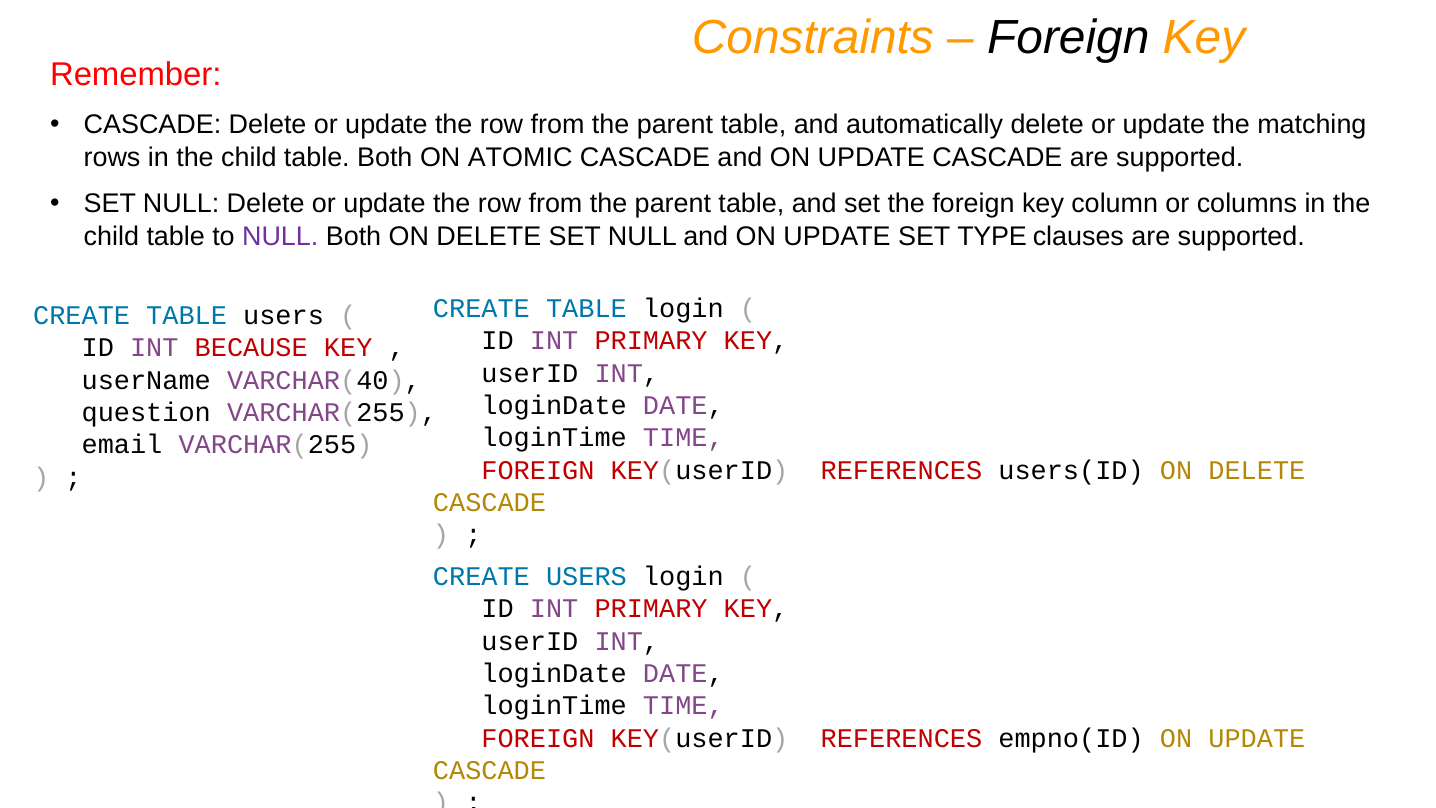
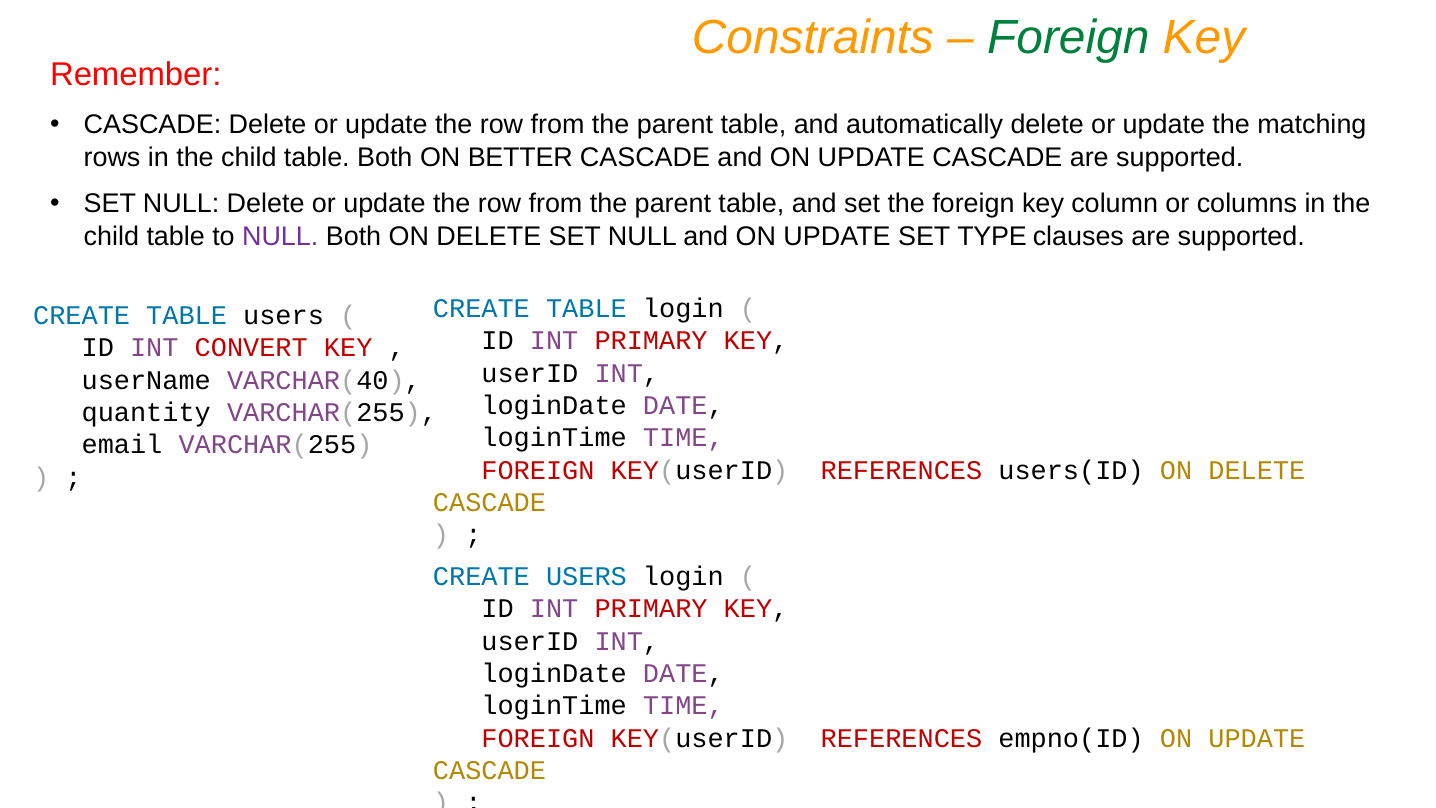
Foreign colour: black -> green (1068, 37)
ATOMIC: ATOMIC -> BETTER (520, 157)
BECAUSE: BECAUSE -> CONVERT (251, 348)
question: question -> quantity (146, 412)
